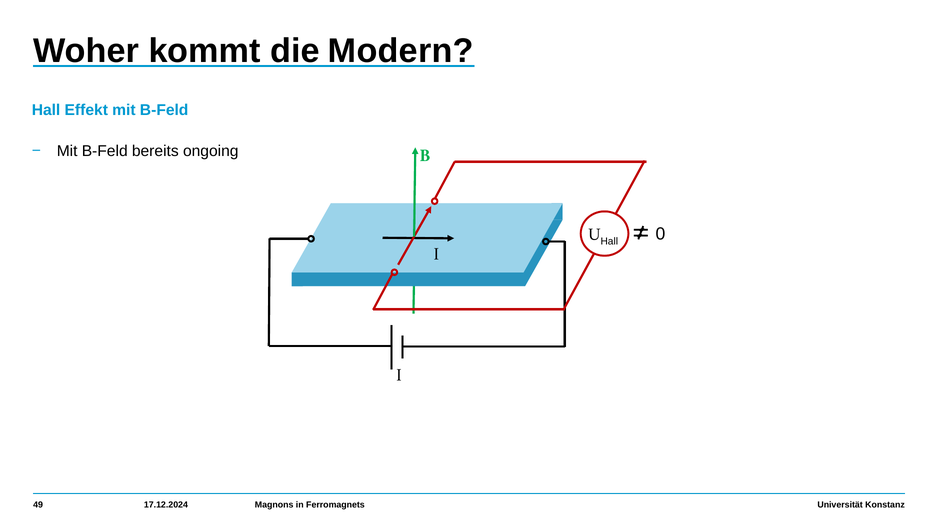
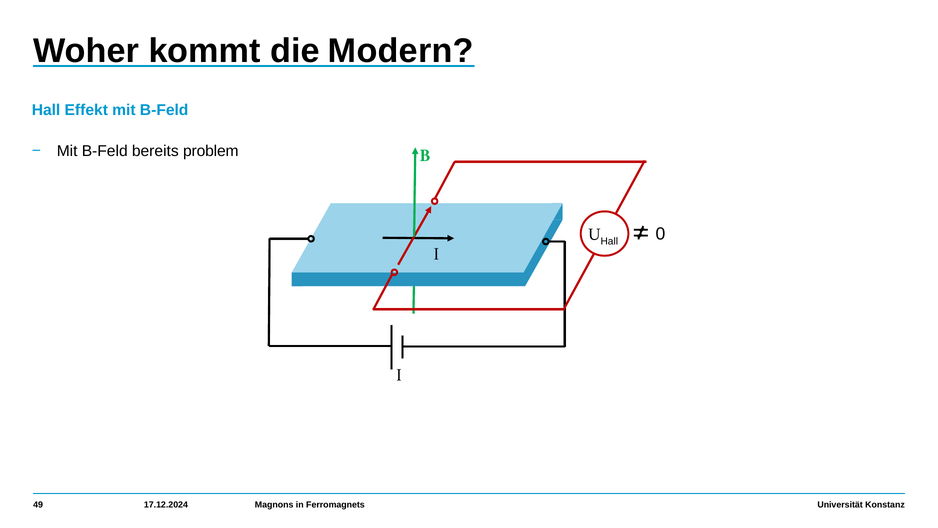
ongoing: ongoing -> problem (211, 151)
